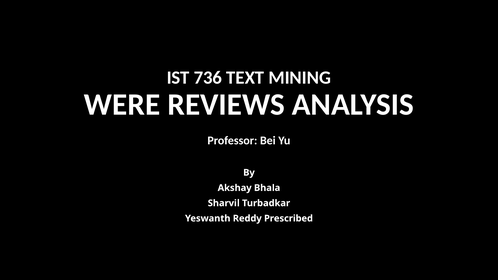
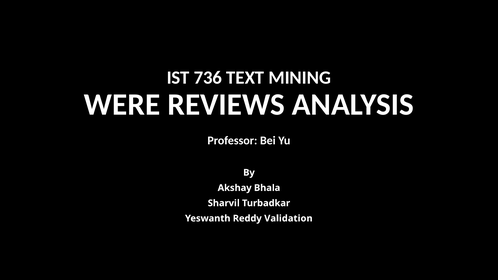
Prescribed: Prescribed -> Validation (288, 218)
